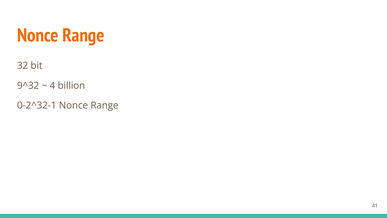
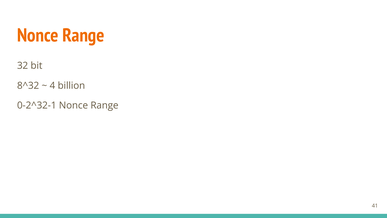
9^32: 9^32 -> 8^32 (28, 85)
